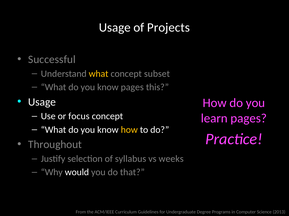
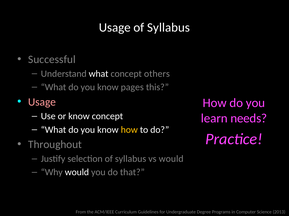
Projects: Projects -> Syllabus (169, 28)
what colour: yellow -> white (99, 74)
subset: subset -> others (157, 74)
Usage colour: white -> pink (42, 102)
or focus: focus -> know (79, 117)
learn pages: pages -> needs (249, 119)
vs weeks: weeks -> would (171, 159)
